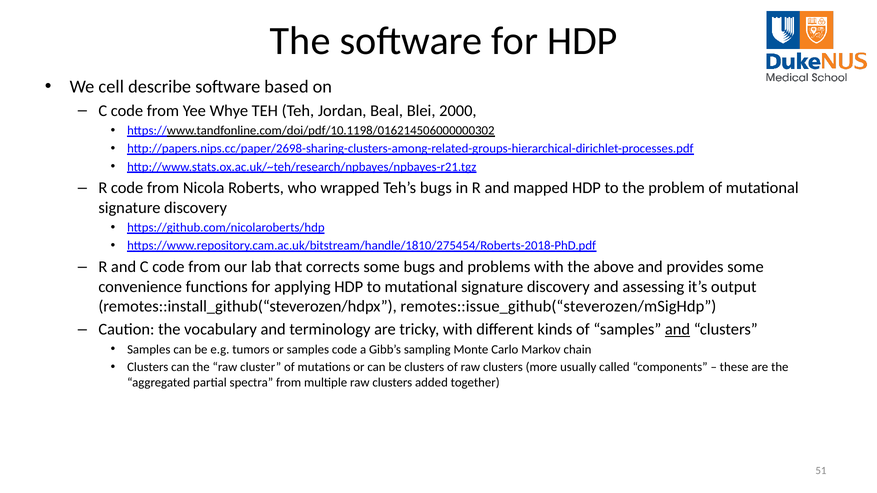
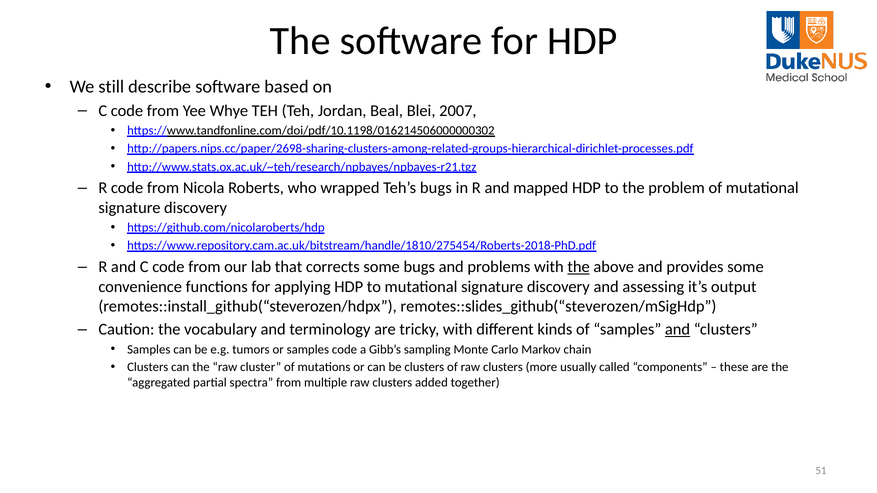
cell: cell -> still (111, 87)
2000: 2000 -> 2007 (458, 111)
the underline: none -> present (579, 267)
remotes::issue_github(“steverozen/mSigHdp: remotes::issue_github(“steverozen/mSigHdp -> remotes::slides_github(“steverozen/mSigHdp (558, 307)
